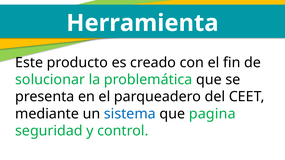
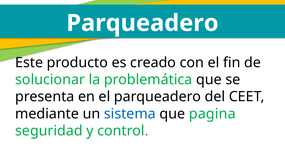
Herramienta: Herramienta -> Parqueadero (142, 23)
